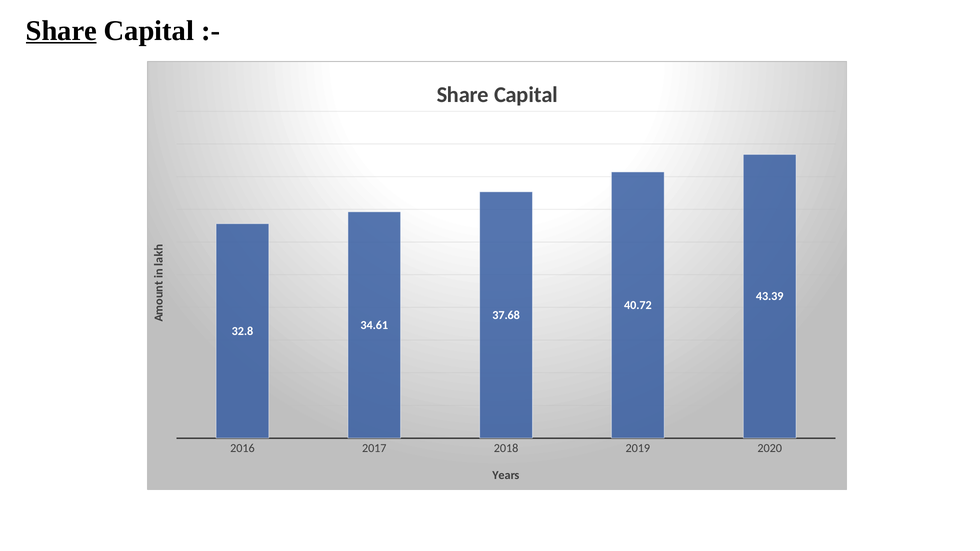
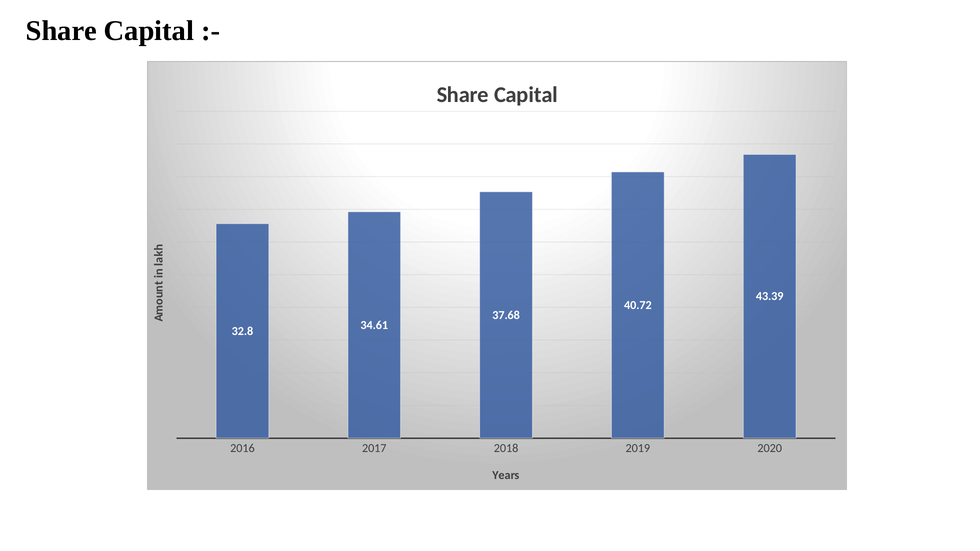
Share underline: present -> none (61, 31)
